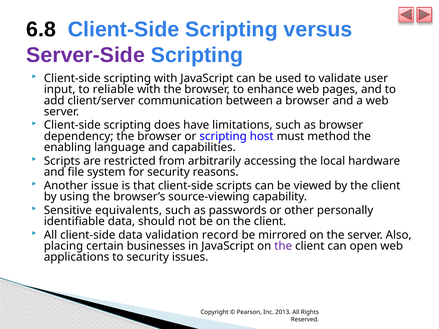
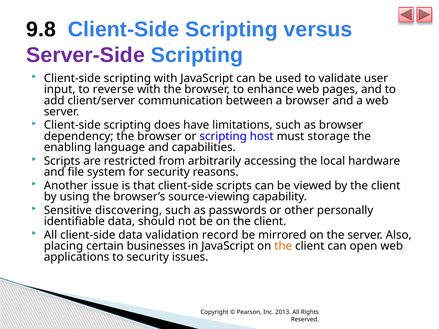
6.8: 6.8 -> 9.8 (41, 30)
reliable: reliable -> reverse (113, 89)
method: method -> storage (329, 136)
equivalents: equivalents -> discovering (129, 210)
the colour: purple -> orange (283, 246)
